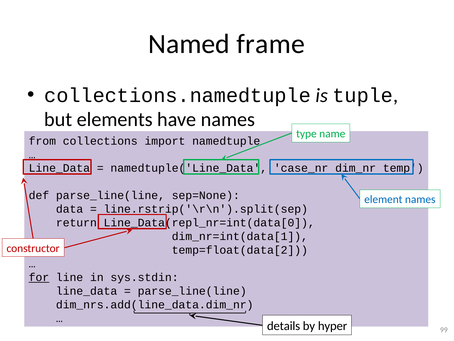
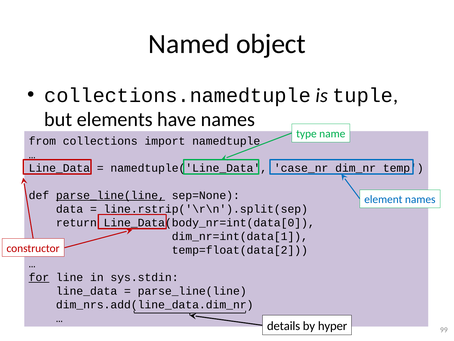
frame: frame -> object (271, 44)
parse_line(line underline: none -> present (110, 195)
Line_Data(repl_nr=int(data[0: Line_Data(repl_nr=int(data[0 -> Line_Data(body_nr=int(data[0 (209, 222)
